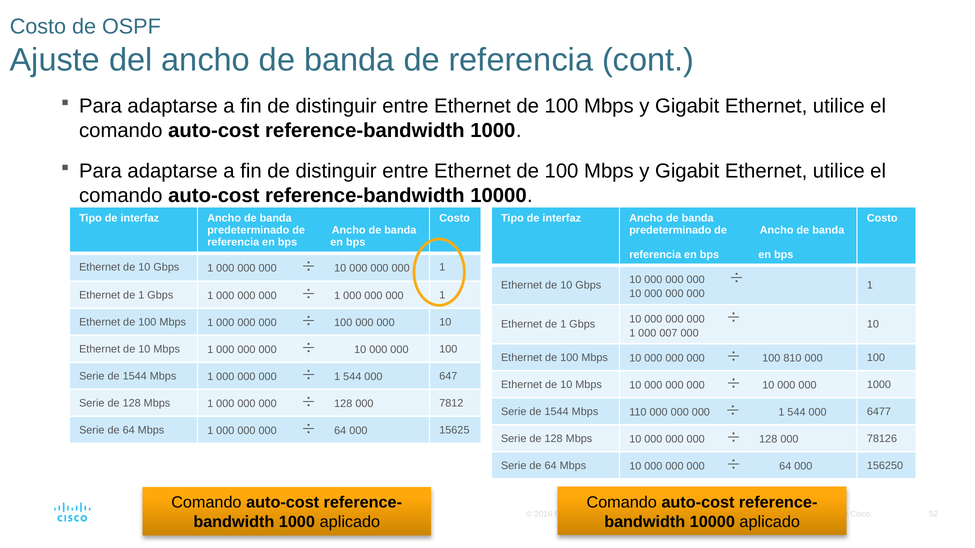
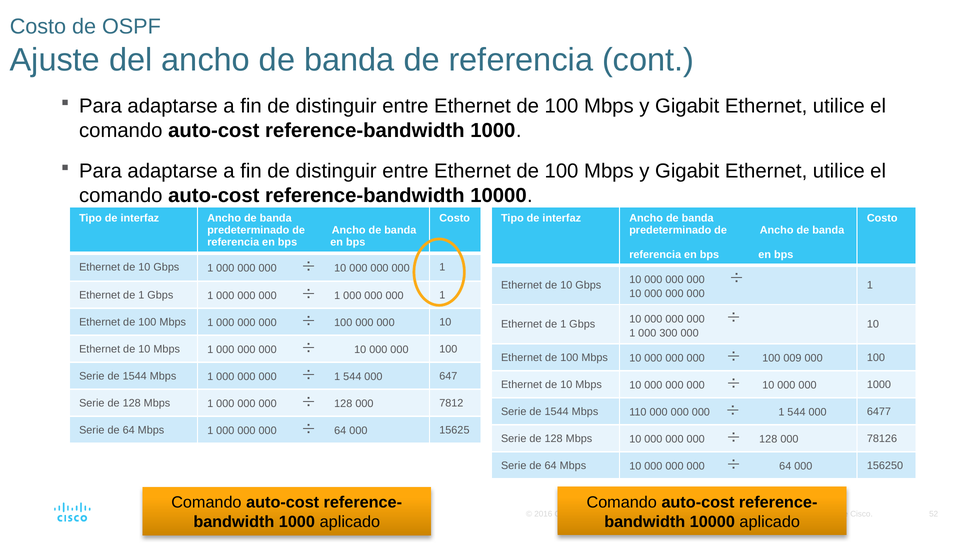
007: 007 -> 300 (668, 333)
810: 810 -> 009 (792, 359)
